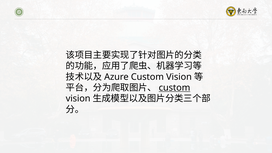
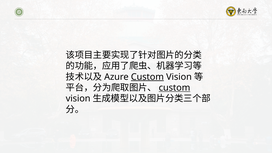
Custom underline: none -> present (147, 77)
